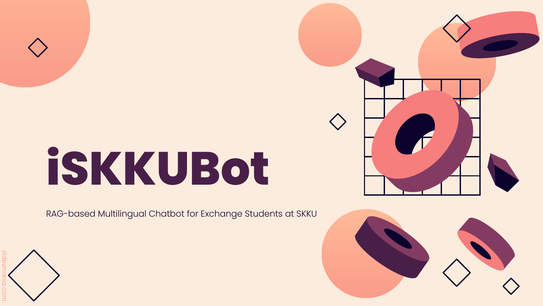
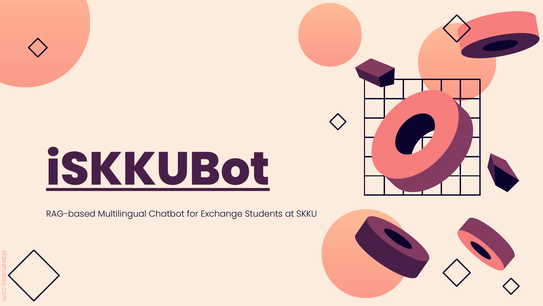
iSKKUBot underline: none -> present (158, 169)
